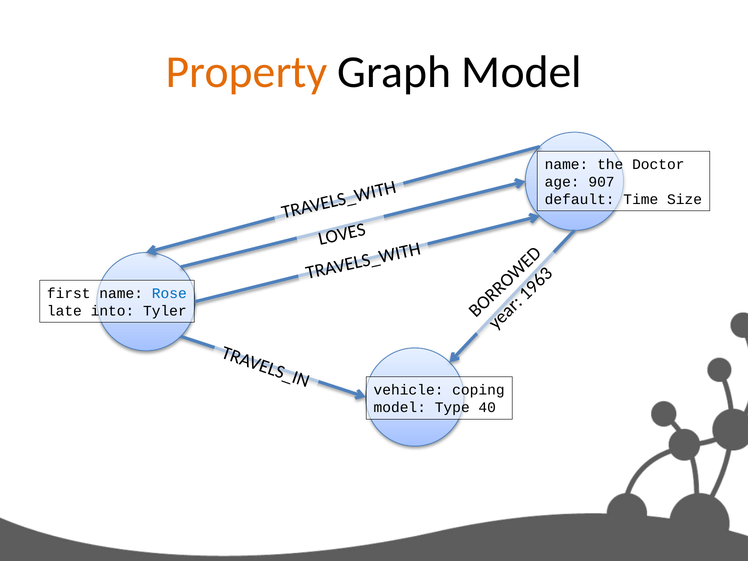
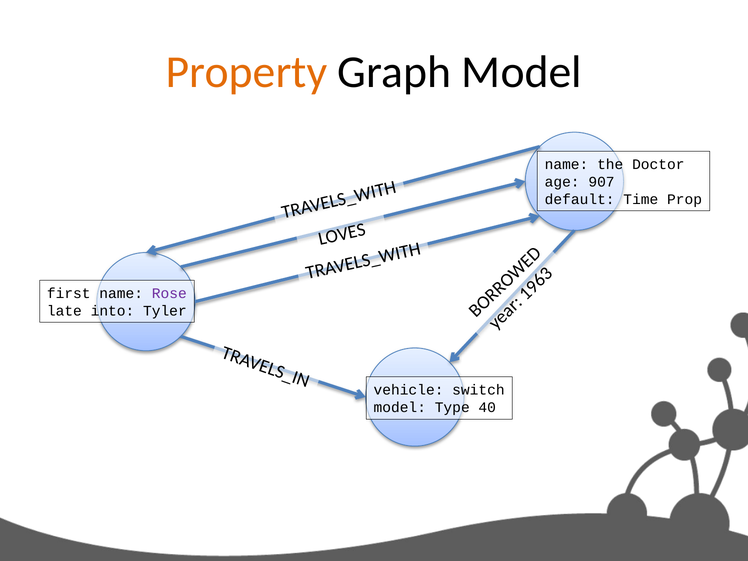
Size: Size -> Prop (685, 199)
Rose colour: blue -> purple (169, 294)
coping: coping -> switch (478, 390)
